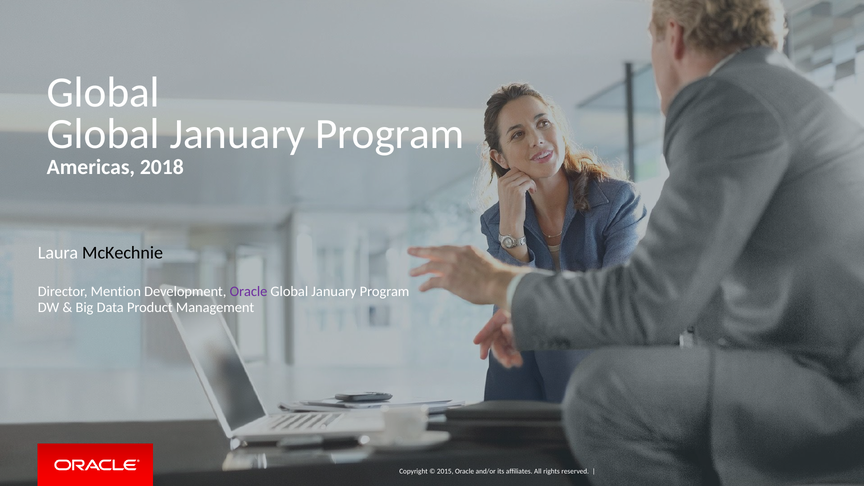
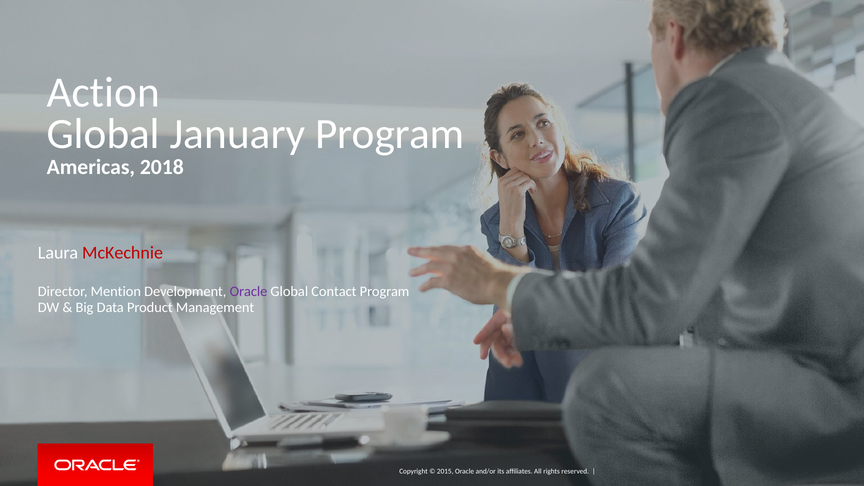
Global: Global -> Action (103, 93)
McKechnie colour: black -> red (123, 253)
January: January -> Contact (334, 292)
